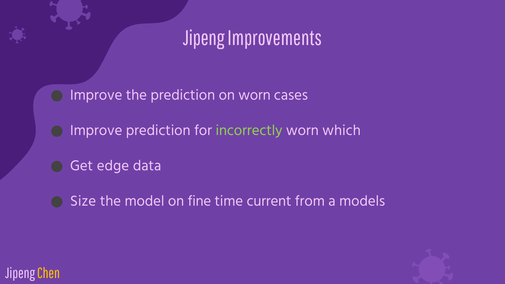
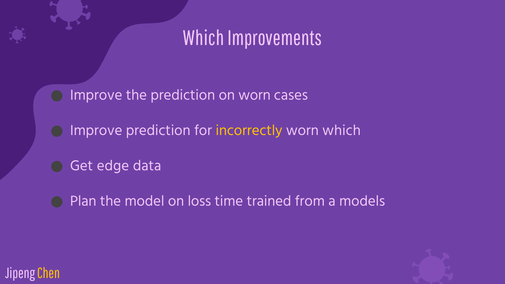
Jipeng: Jipeng -> Which (203, 38)
incorrectly colour: light green -> yellow (249, 130)
Size: Size -> Plan (83, 201)
fine: fine -> loss (199, 201)
current: current -> trained (269, 201)
